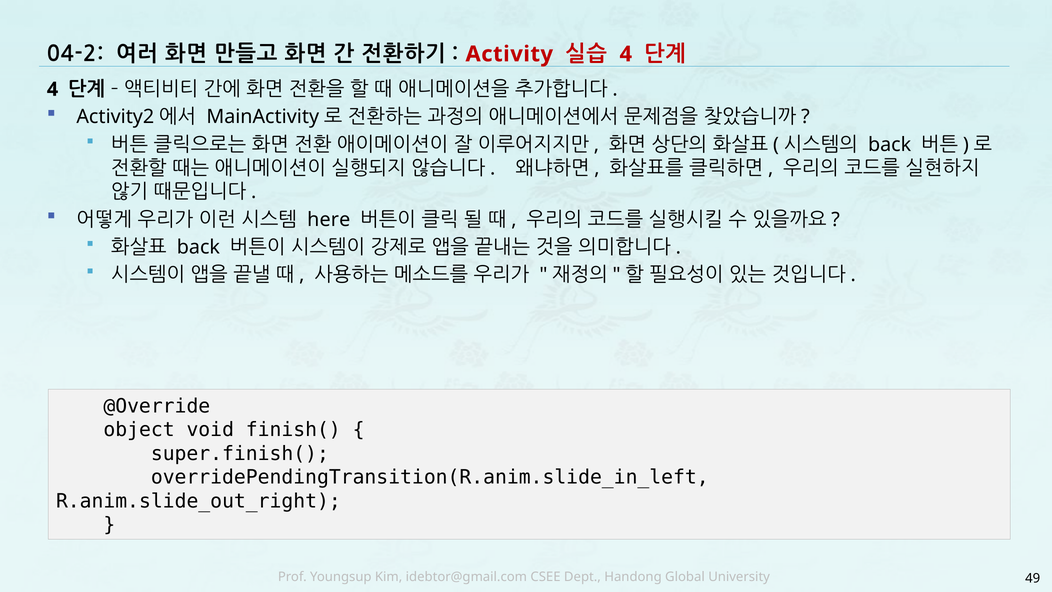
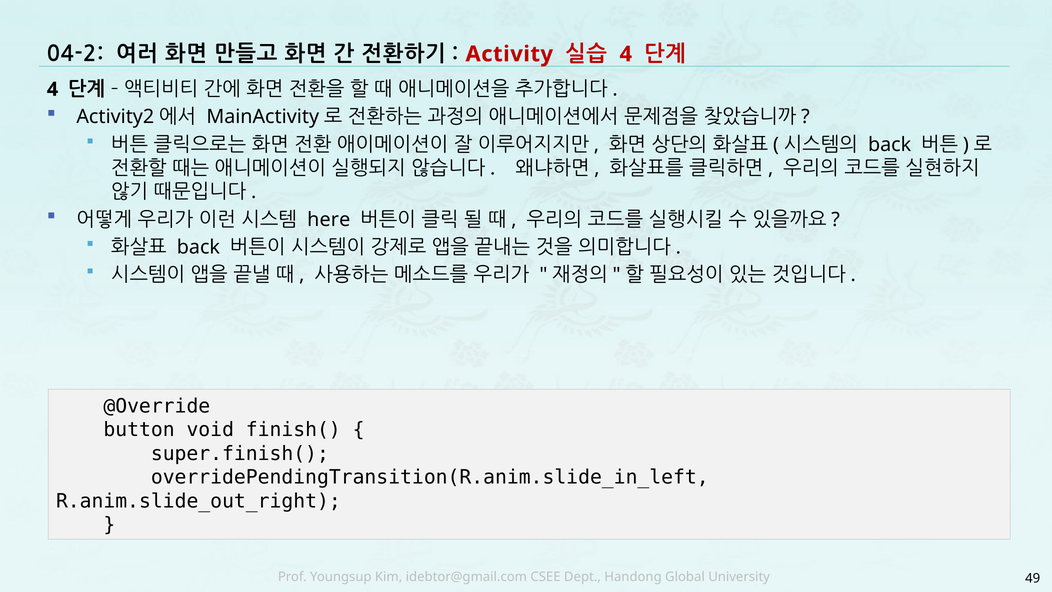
object: object -> button (139, 430)
